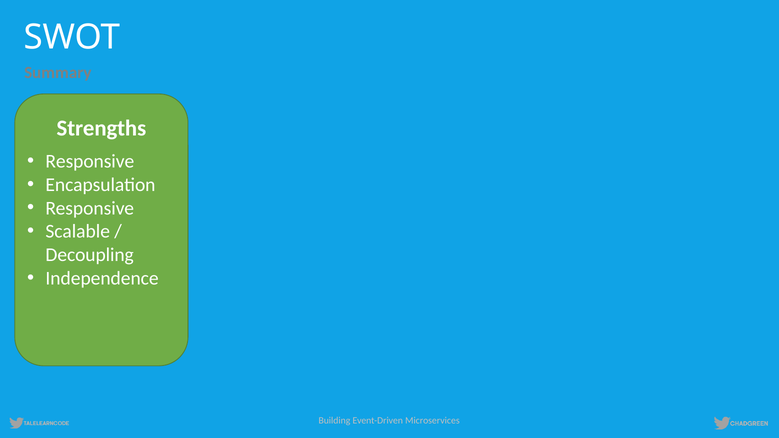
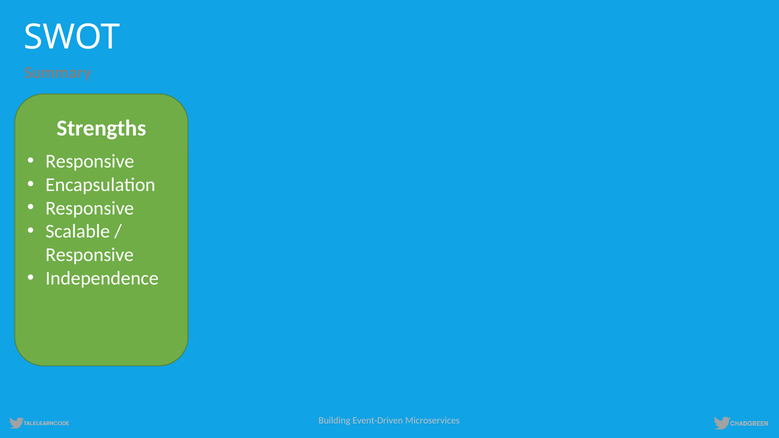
Decoupling: Decoupling -> Responsive (90, 255)
